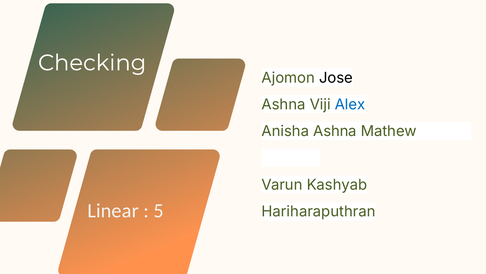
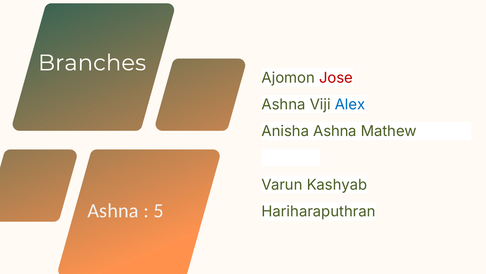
Checking: Checking -> Branches (92, 63)
Jose colour: black -> red (336, 78)
Linear: Linear -> Ashna (113, 210)
